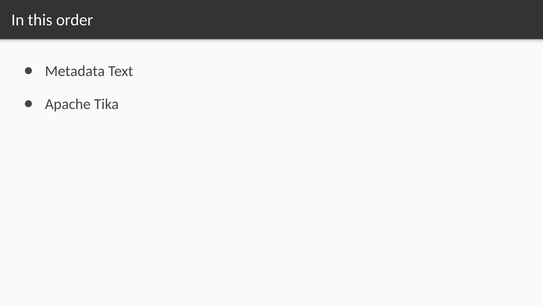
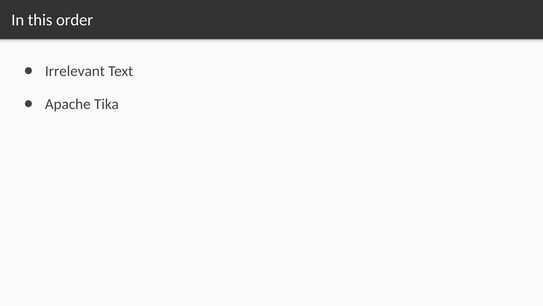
Metadata: Metadata -> Irrelevant (75, 71)
